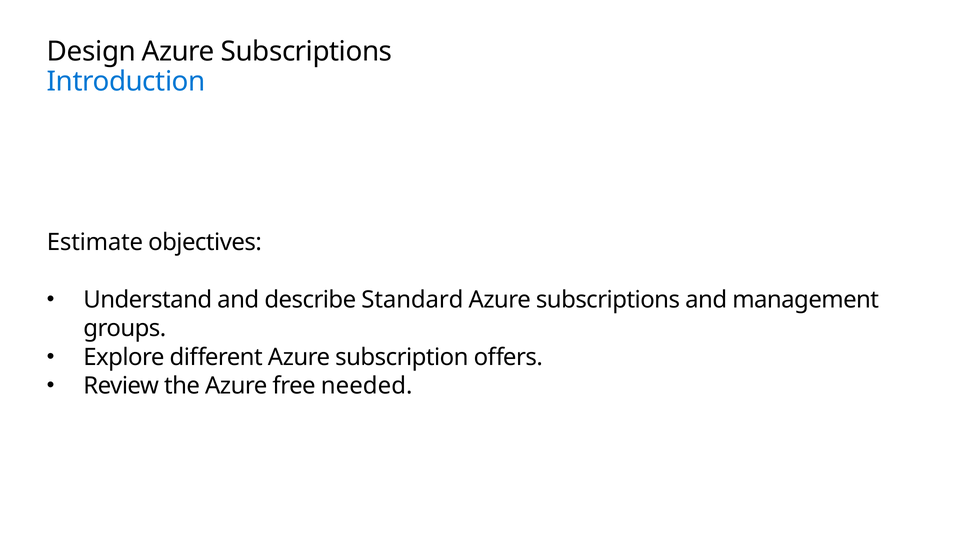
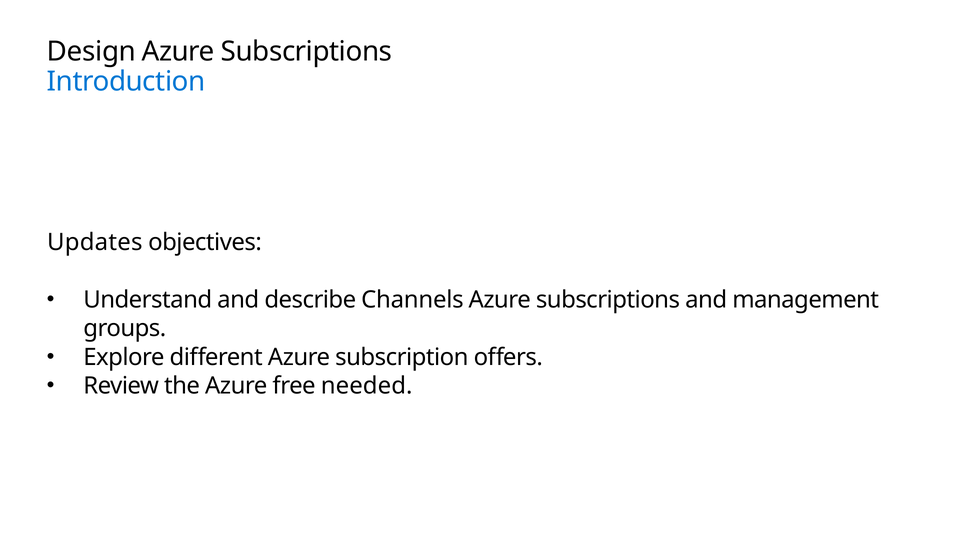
Estimate: Estimate -> Updates (95, 242)
Standard: Standard -> Channels (412, 300)
